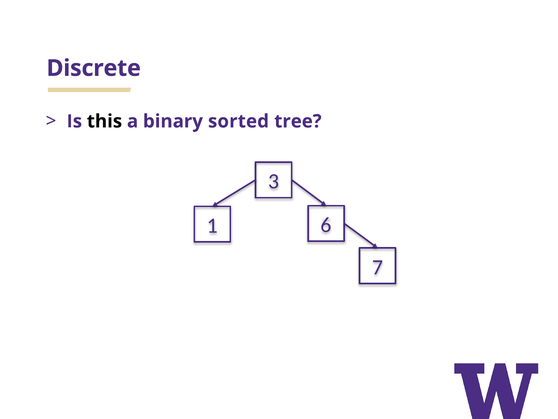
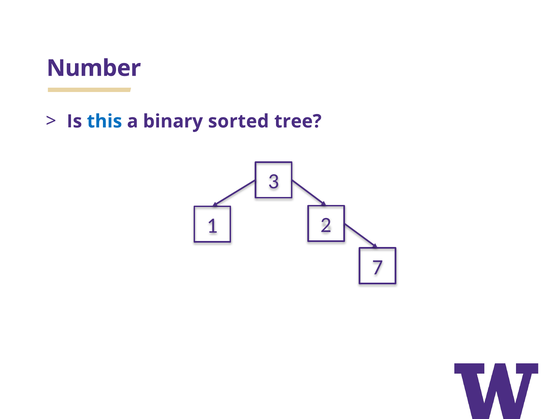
Discrete: Discrete -> Number (94, 68)
this colour: black -> blue (104, 121)
6: 6 -> 2 (326, 225)
